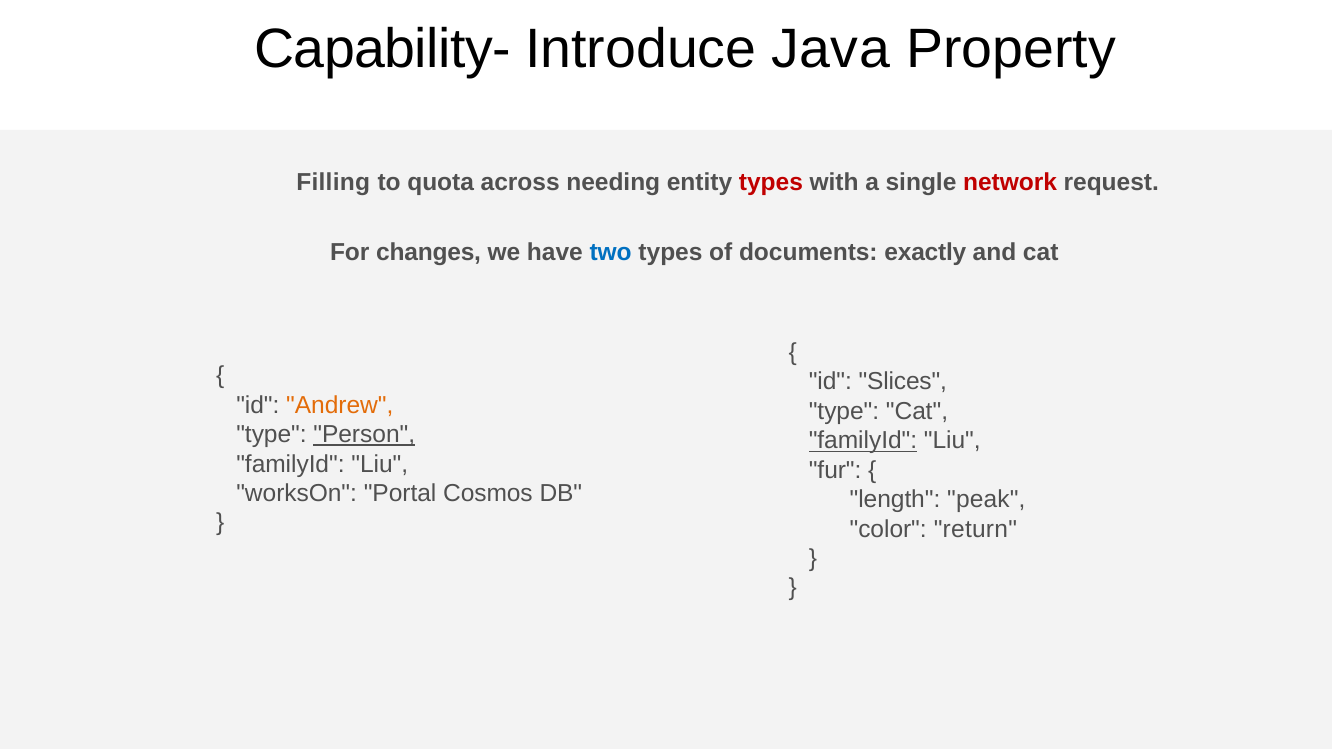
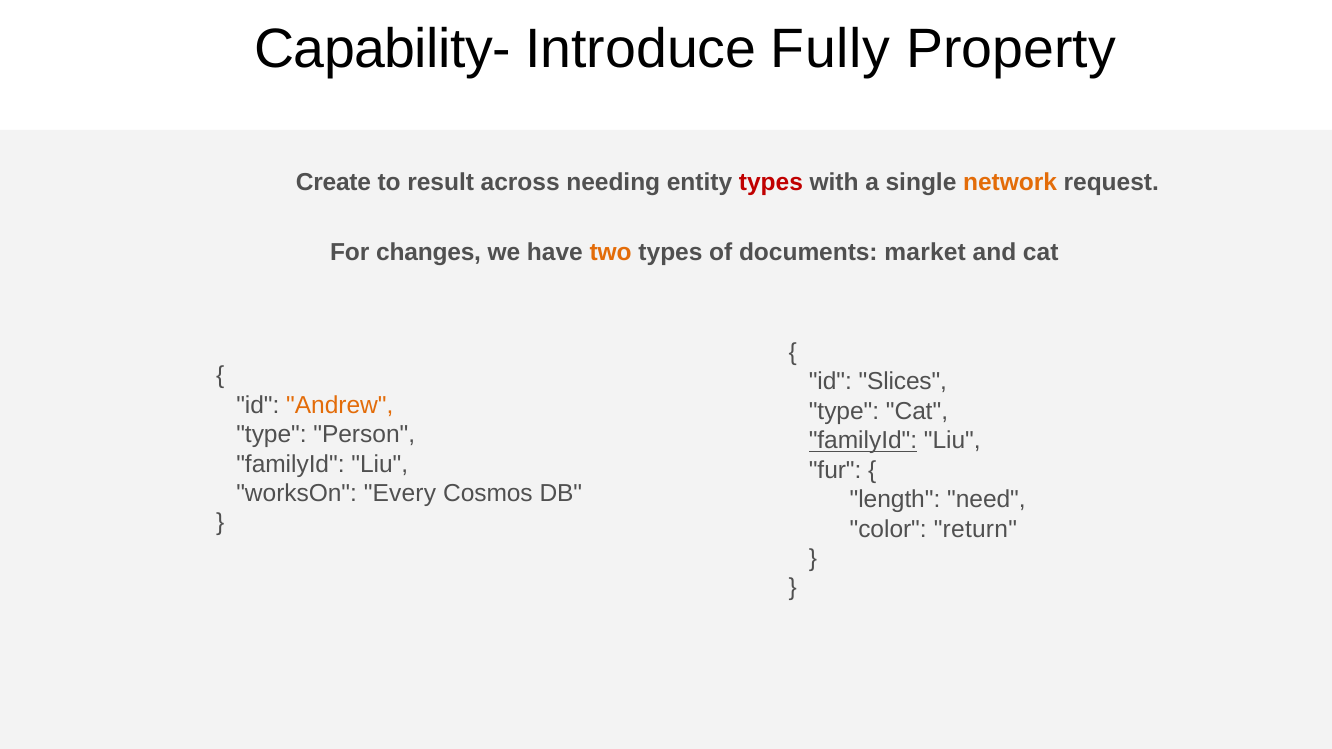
Java: Java -> Fully (831, 49)
Filling: Filling -> Create (333, 182)
quota: quota -> result (441, 182)
network colour: red -> orange (1010, 182)
two colour: blue -> orange (611, 253)
exactly: exactly -> market (925, 253)
Person underline: present -> none (364, 435)
Portal: Portal -> Every (400, 494)
peak: peak -> need (986, 500)
